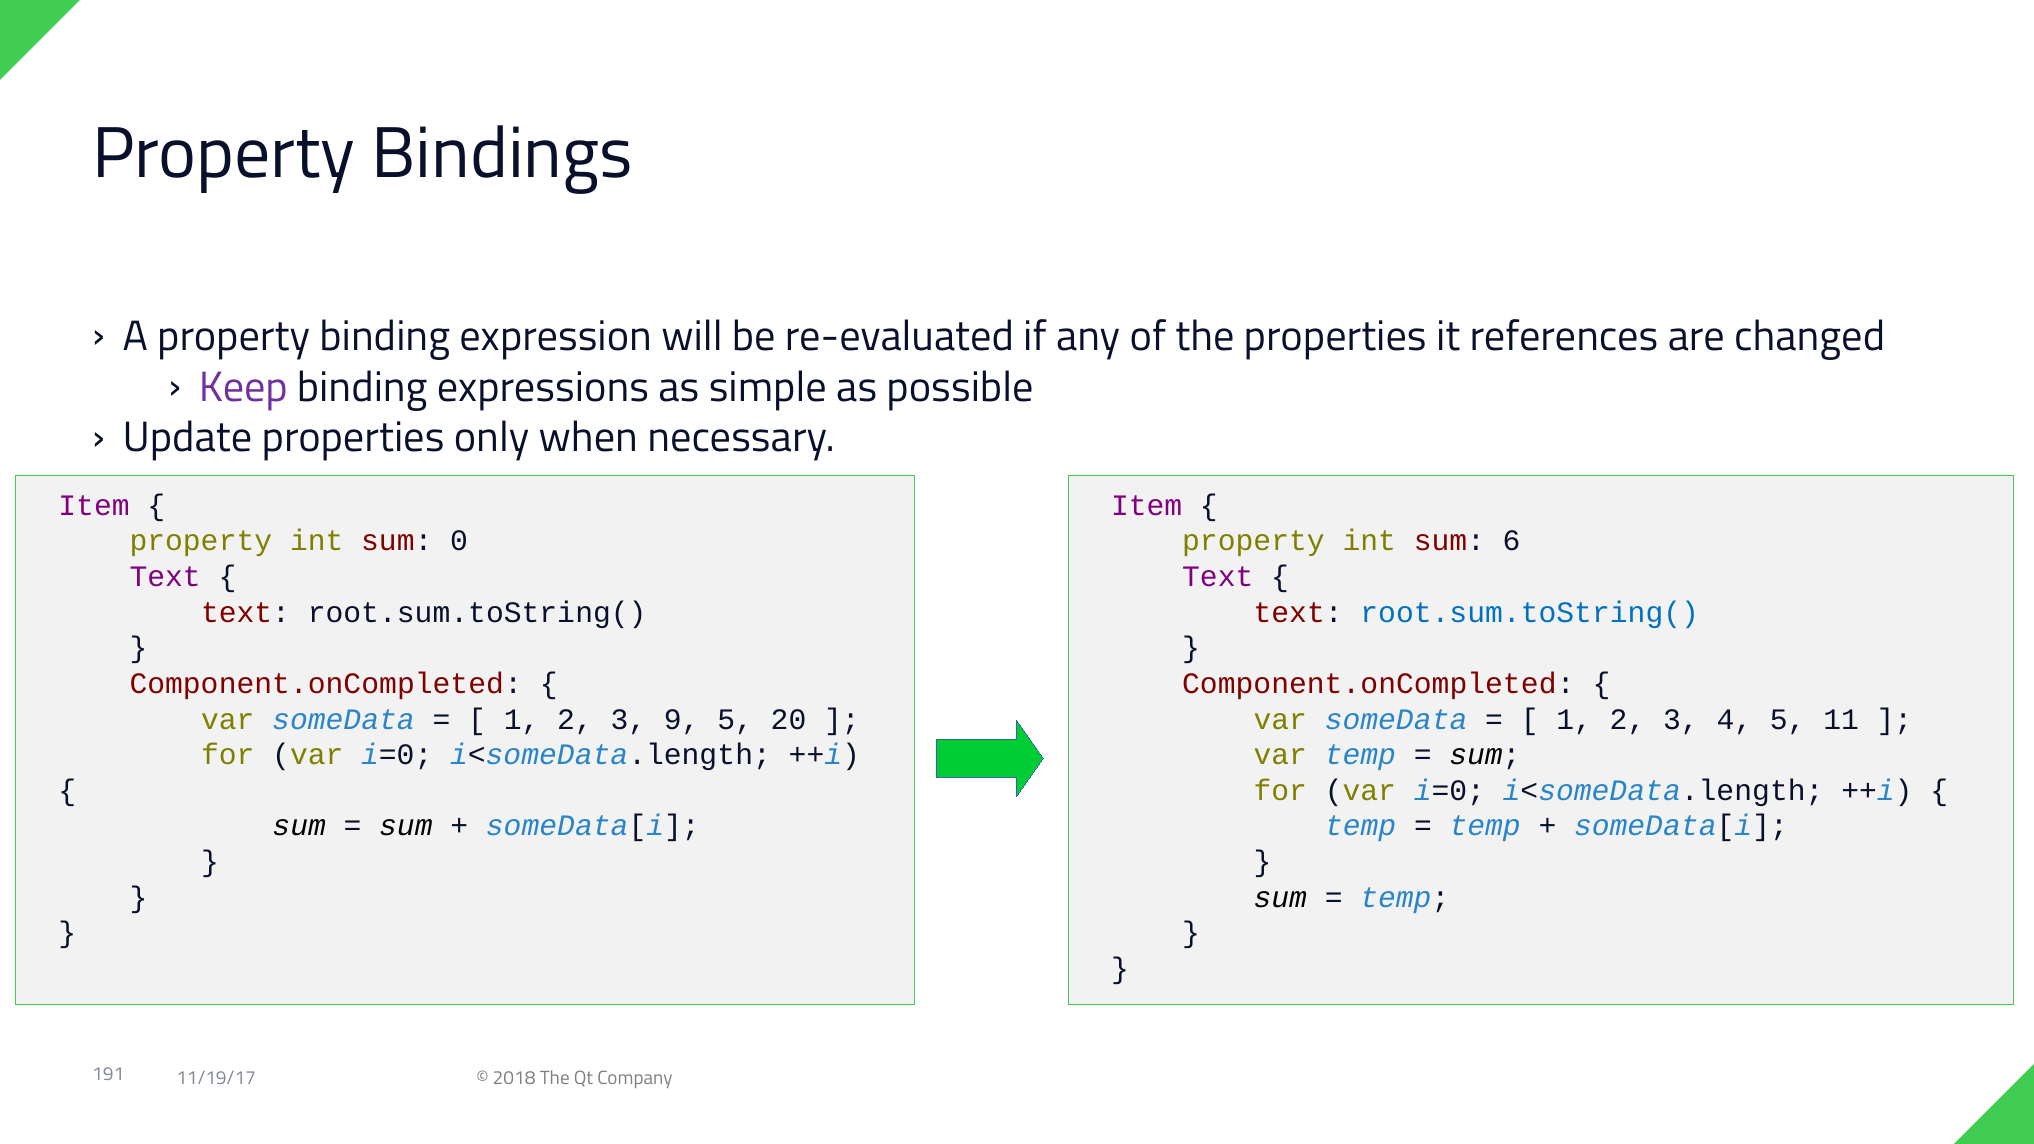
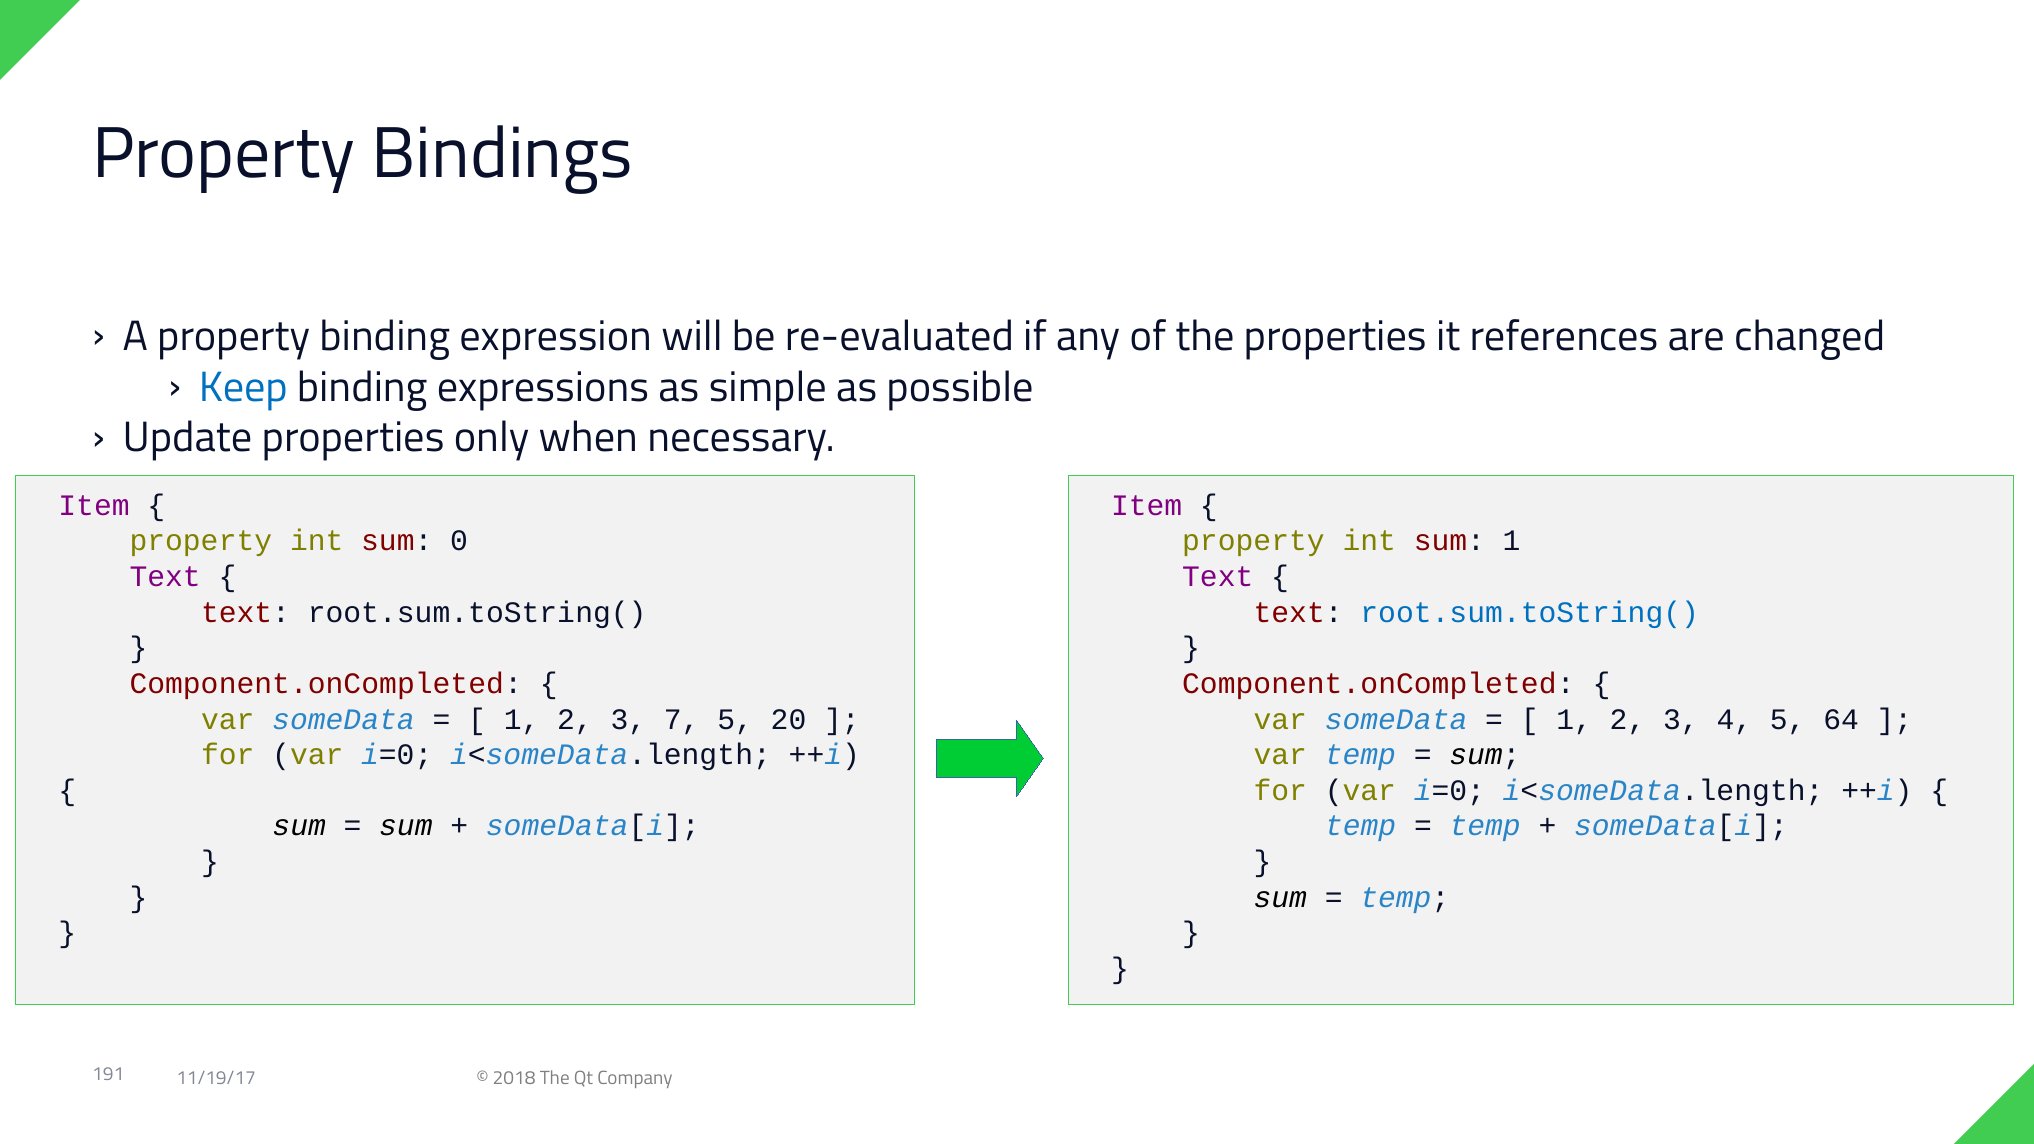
Keep colour: purple -> blue (243, 387)
sum 6: 6 -> 1 (1512, 541)
9: 9 -> 7 (682, 719)
11: 11 -> 64 (1841, 719)
